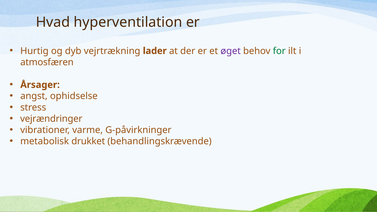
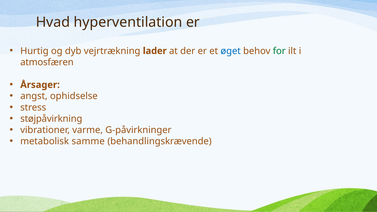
øget colour: purple -> blue (231, 51)
vejrændringer: vejrændringer -> støjpåvirkning (51, 119)
drukket: drukket -> samme (88, 141)
